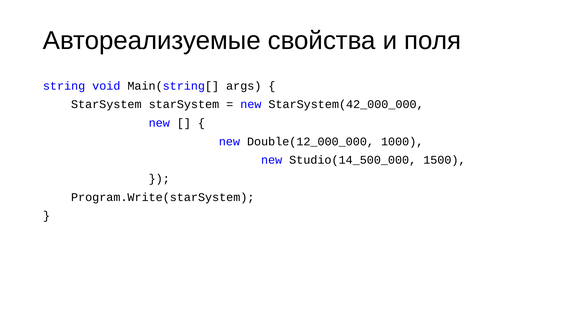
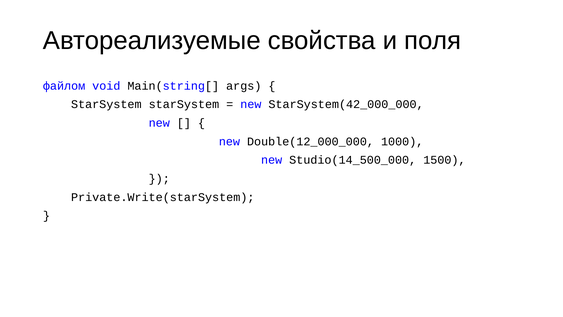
string: string -> файлом (64, 86)
Program.Write(starSystem: Program.Write(starSystem -> Private.Write(starSystem (163, 197)
